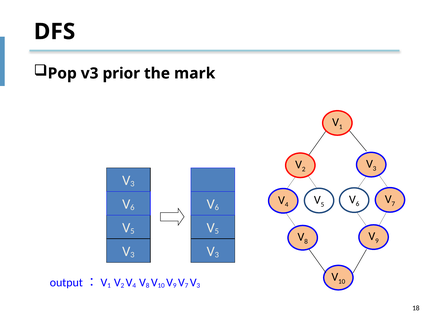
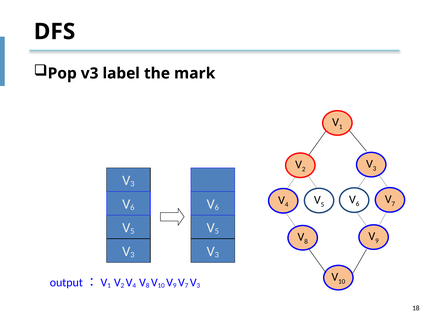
prior: prior -> label (121, 73)
